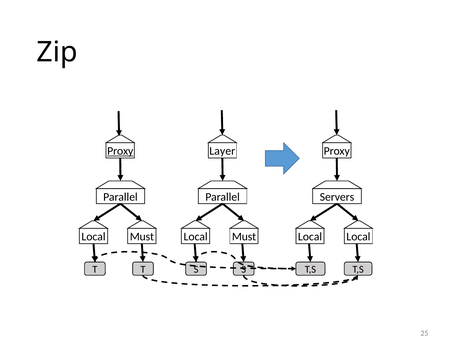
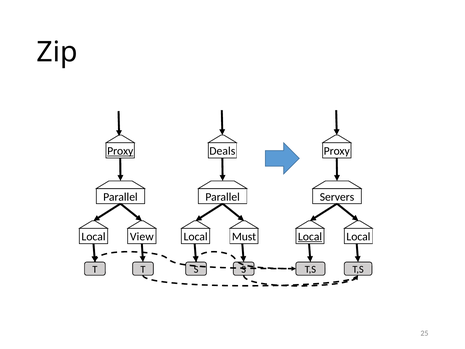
Layer: Layer -> Deals (222, 151)
Must: Must -> View (142, 237)
Local underline: none -> present (310, 237)
